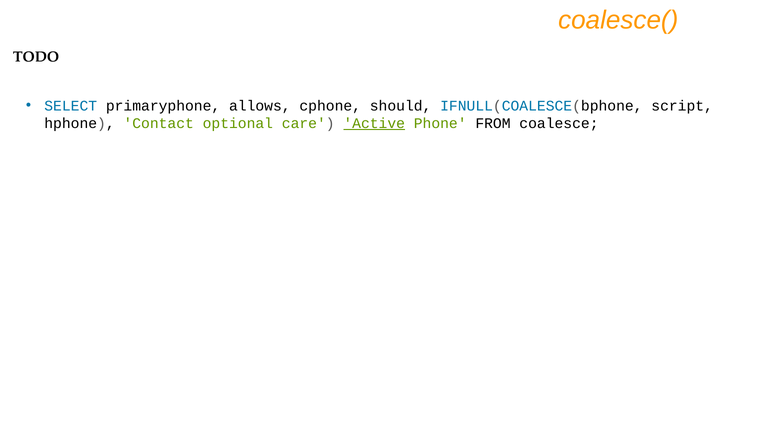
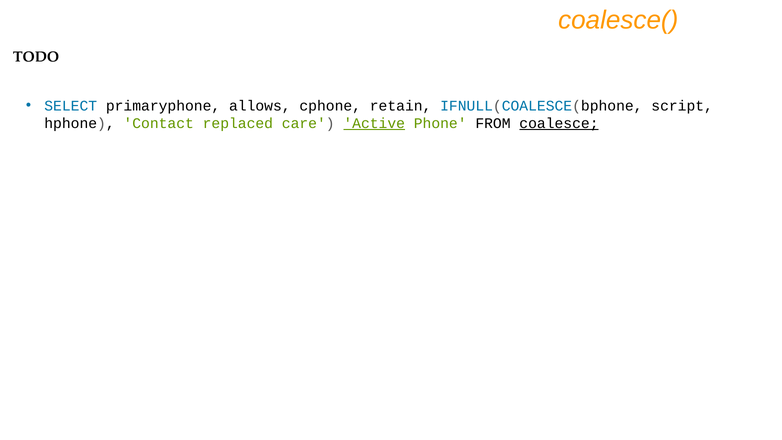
should: should -> retain (401, 106)
optional: optional -> replaced (238, 123)
coalesce underline: none -> present (559, 123)
